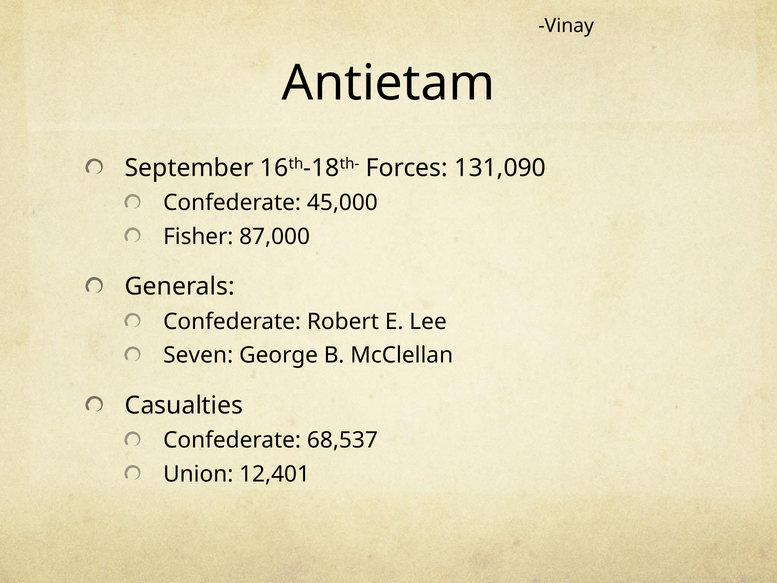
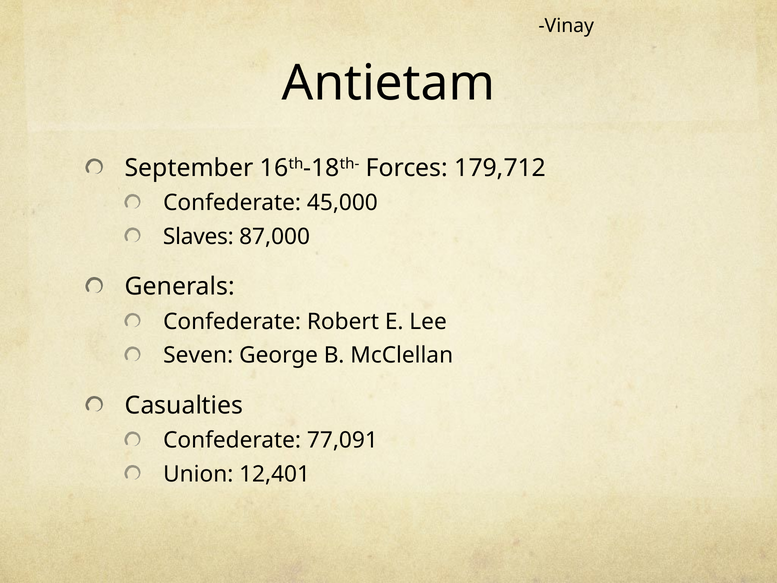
131,090: 131,090 -> 179,712 (500, 168)
Fisher: Fisher -> Slaves (198, 236)
68,537: 68,537 -> 77,091 (342, 440)
